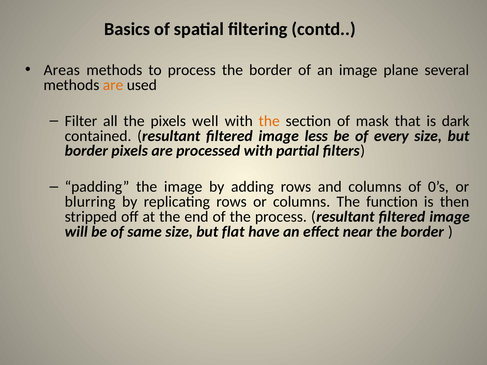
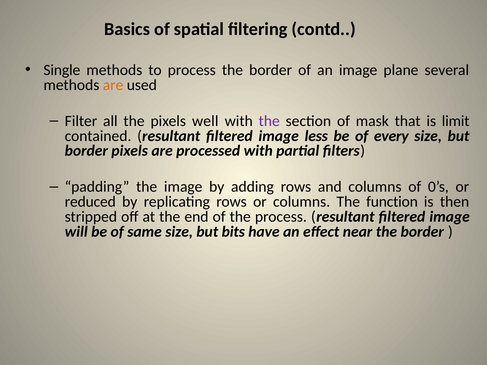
Areas: Areas -> Single (62, 70)
the colour: orange -> purple (269, 121)
dark: dark -> limit (456, 121)
blurring: blurring -> reduced (90, 202)
flat: flat -> bits (233, 232)
